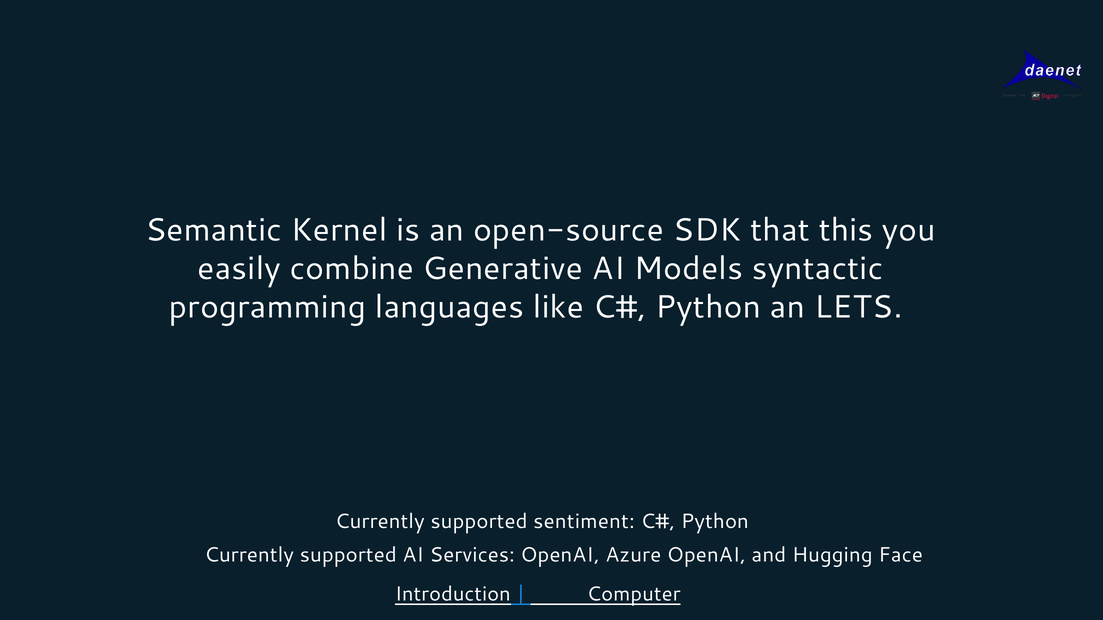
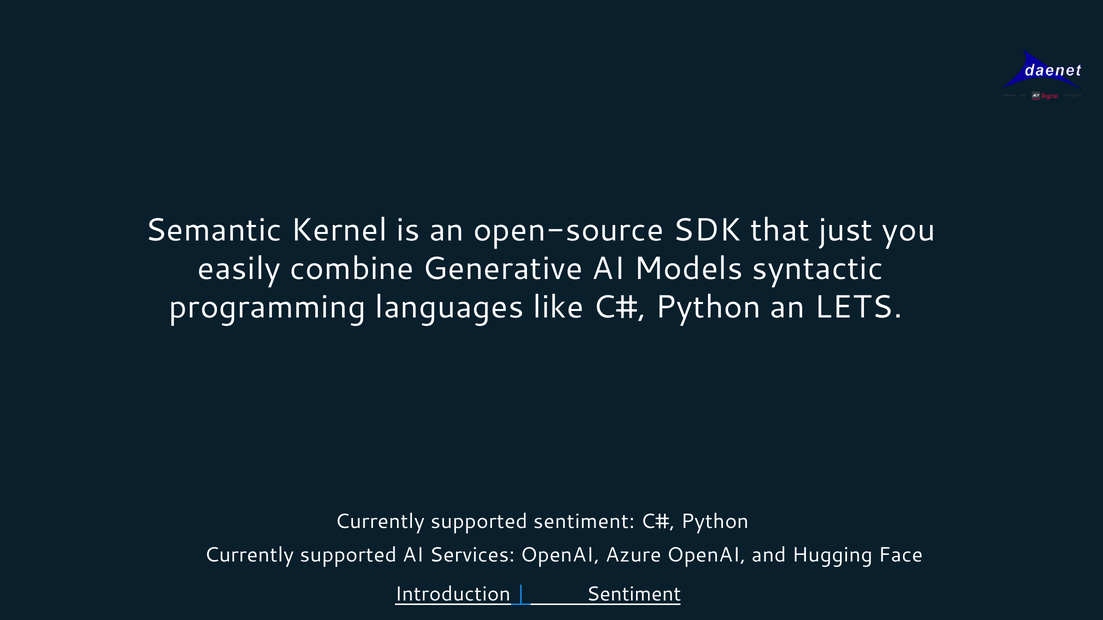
this: this -> just (846, 230)
Computer: Computer -> Sentiment (634, 595)
